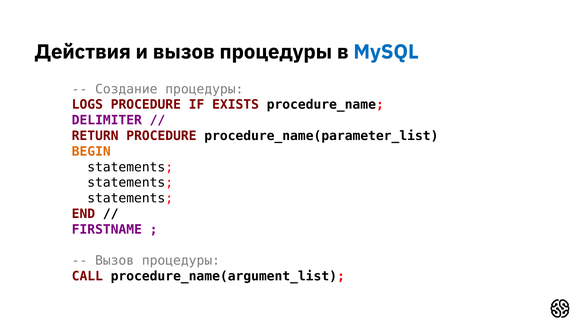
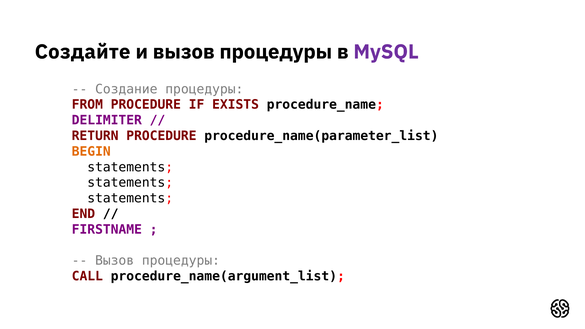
Действия: Действия -> Создайте (83, 52)
MySQL colour: blue -> purple (386, 52)
LOGS: LOGS -> FROM (87, 105)
